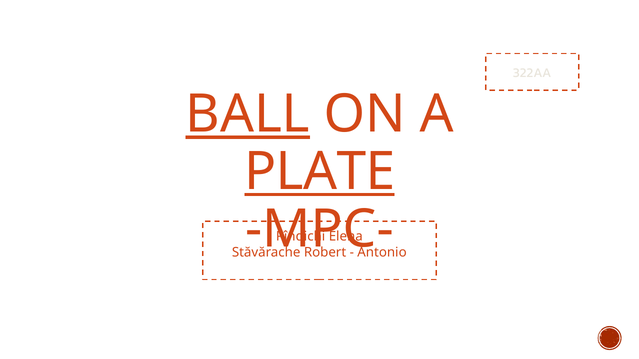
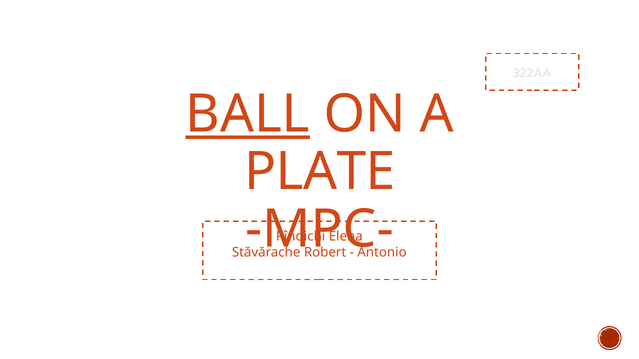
PLATE underline: present -> none (320, 172)
